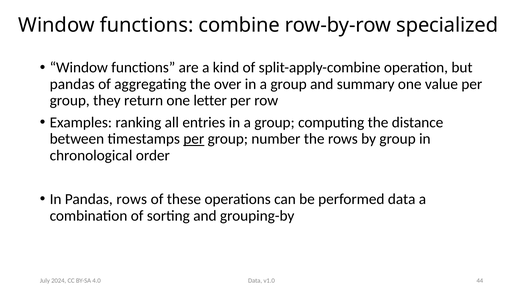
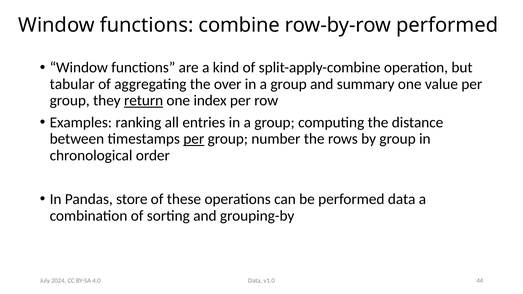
row-by-row specialized: specialized -> performed (447, 25)
pandas: pandas -> tabular (72, 84)
return underline: none -> present (144, 101)
letter: letter -> index (210, 101)
Pandas rows: rows -> store (132, 199)
